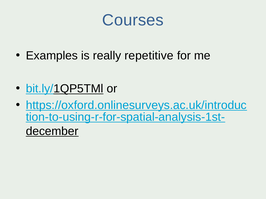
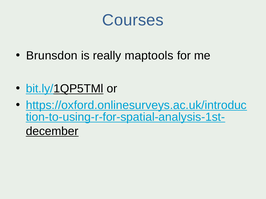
Examples: Examples -> Brunsdon (52, 56)
repetitive: repetitive -> maptools (149, 56)
